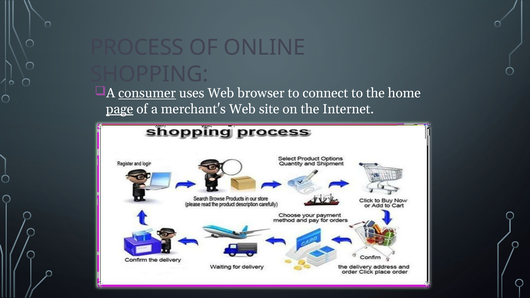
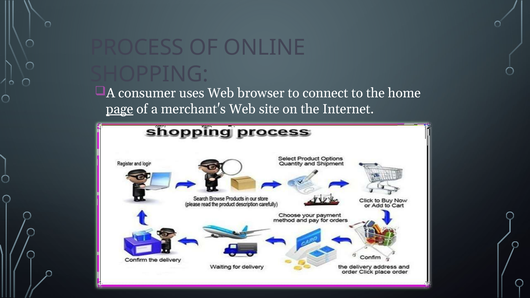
consumer underline: present -> none (147, 93)
